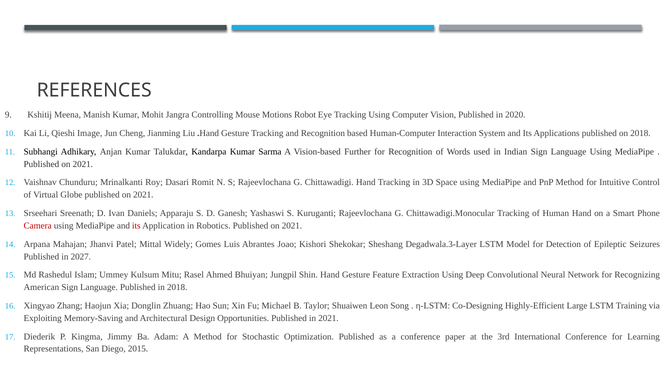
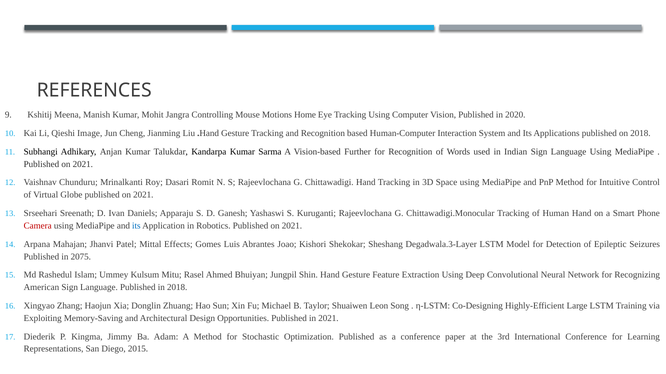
Robot: Robot -> Home (305, 115)
its colour: red -> blue (136, 226)
Widely: Widely -> Effects (178, 245)
2027: 2027 -> 2075 (81, 257)
